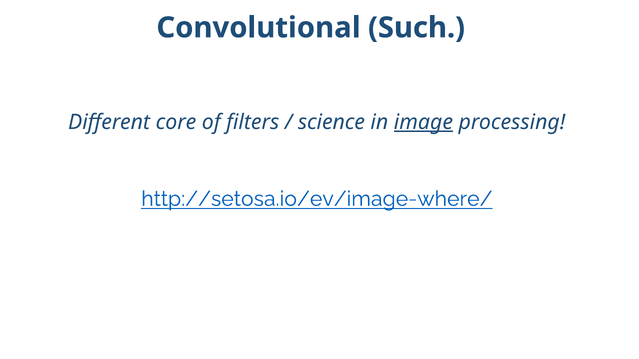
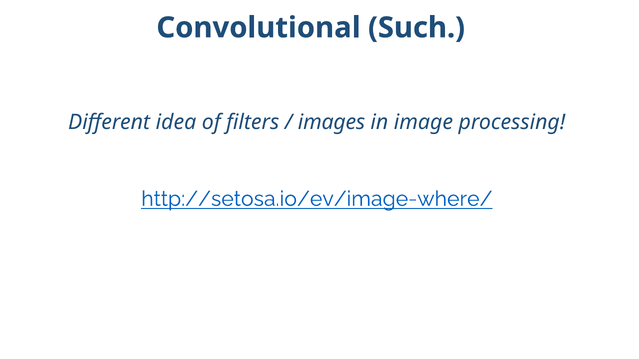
core: core -> idea (176, 122)
science: science -> images (332, 122)
image underline: present -> none (423, 122)
